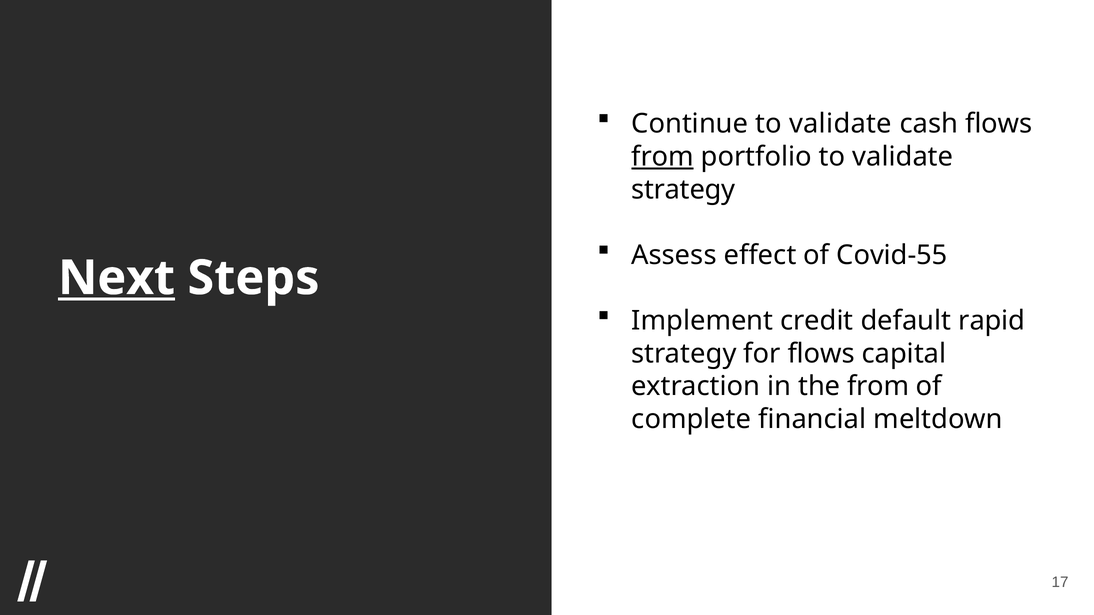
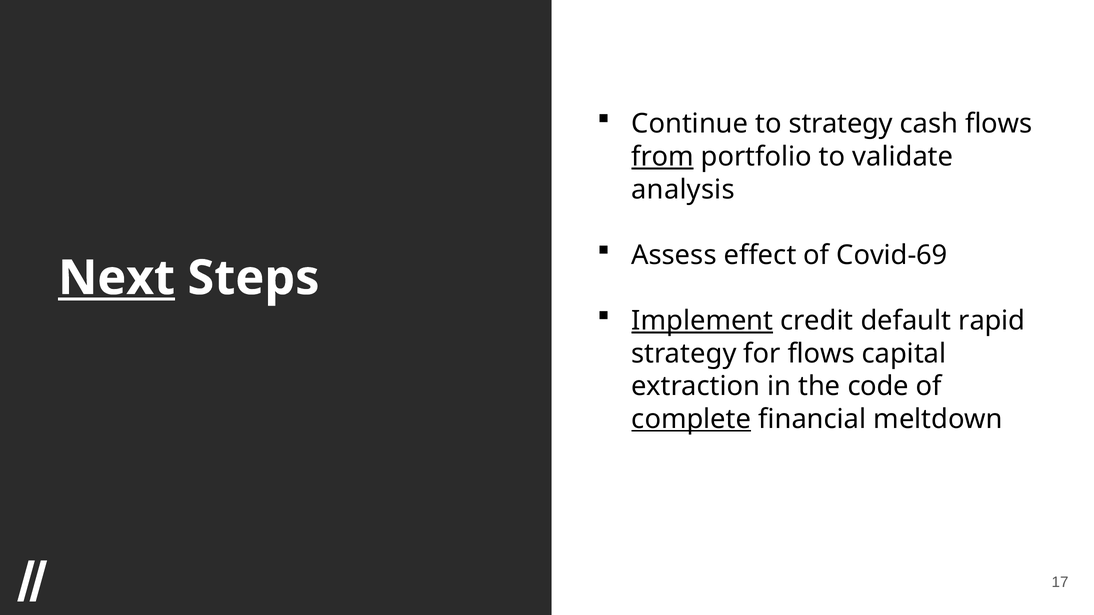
Continue to validate: validate -> strategy (841, 124)
strategy: strategy -> analysis (683, 190)
Covid-55: Covid-55 -> Covid-69 (892, 255)
Implement underline: none -> present (702, 321)
the from: from -> code (878, 387)
complete underline: none -> present (691, 419)
